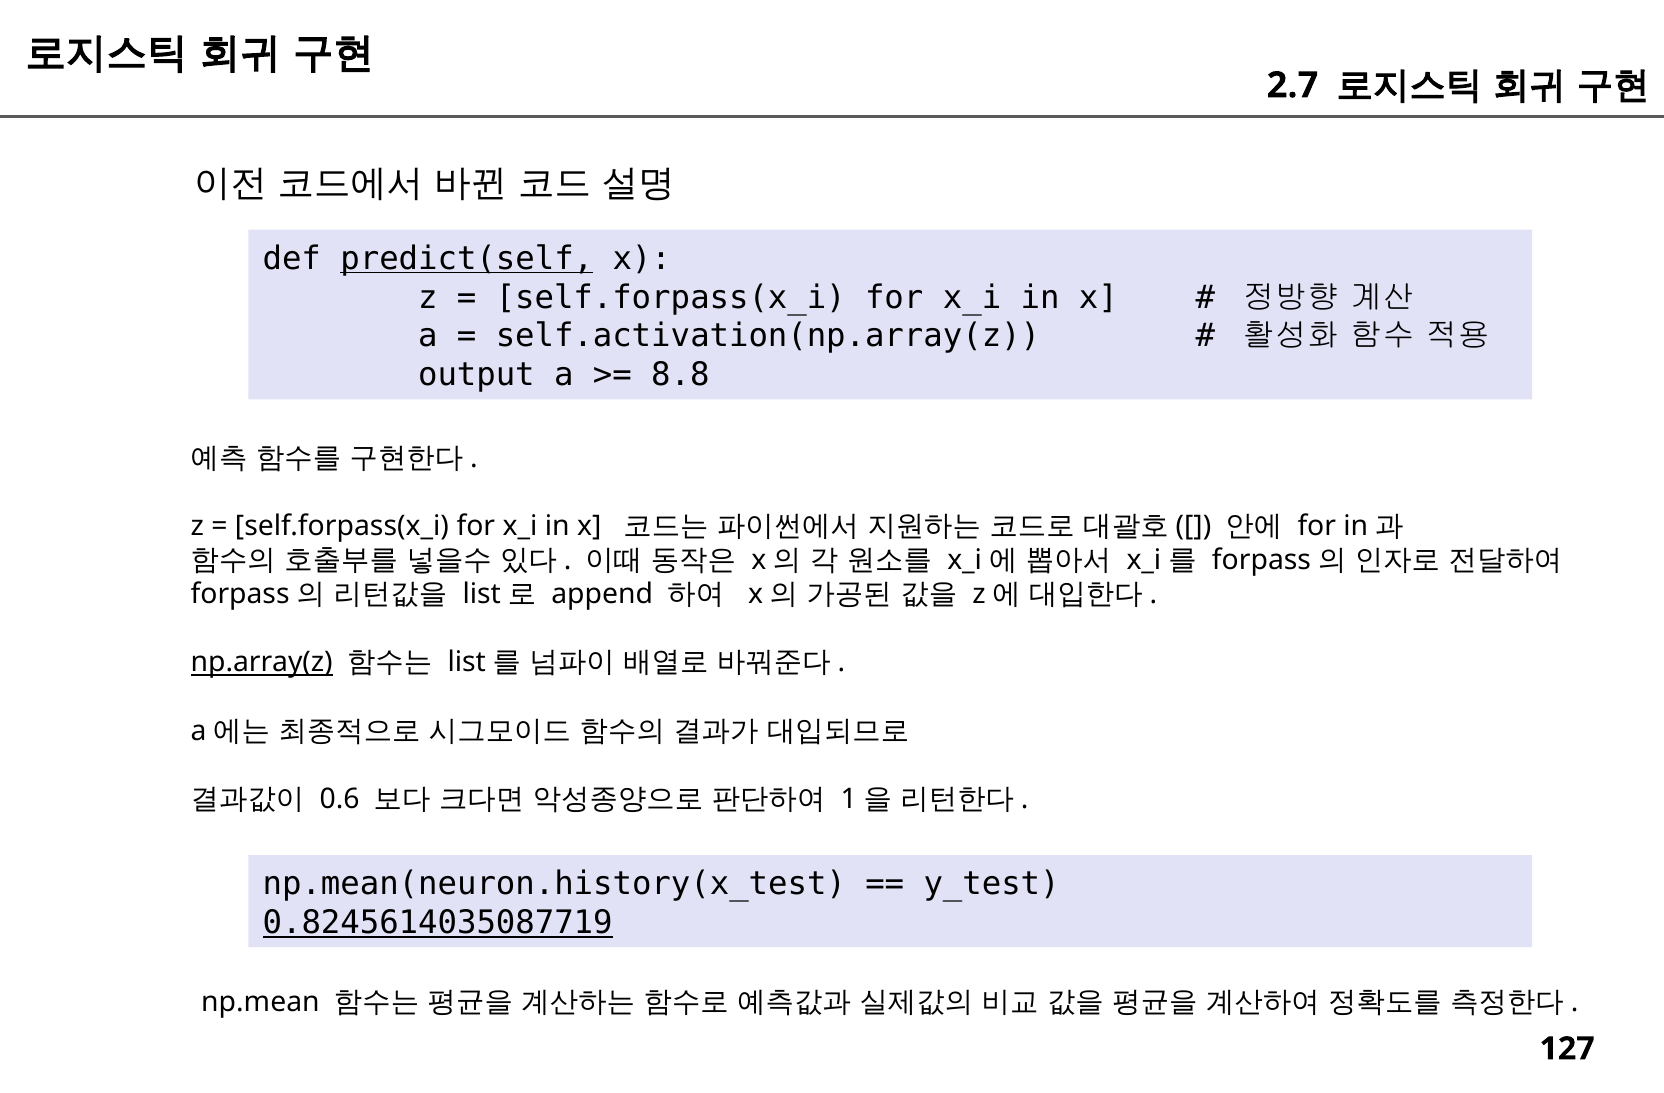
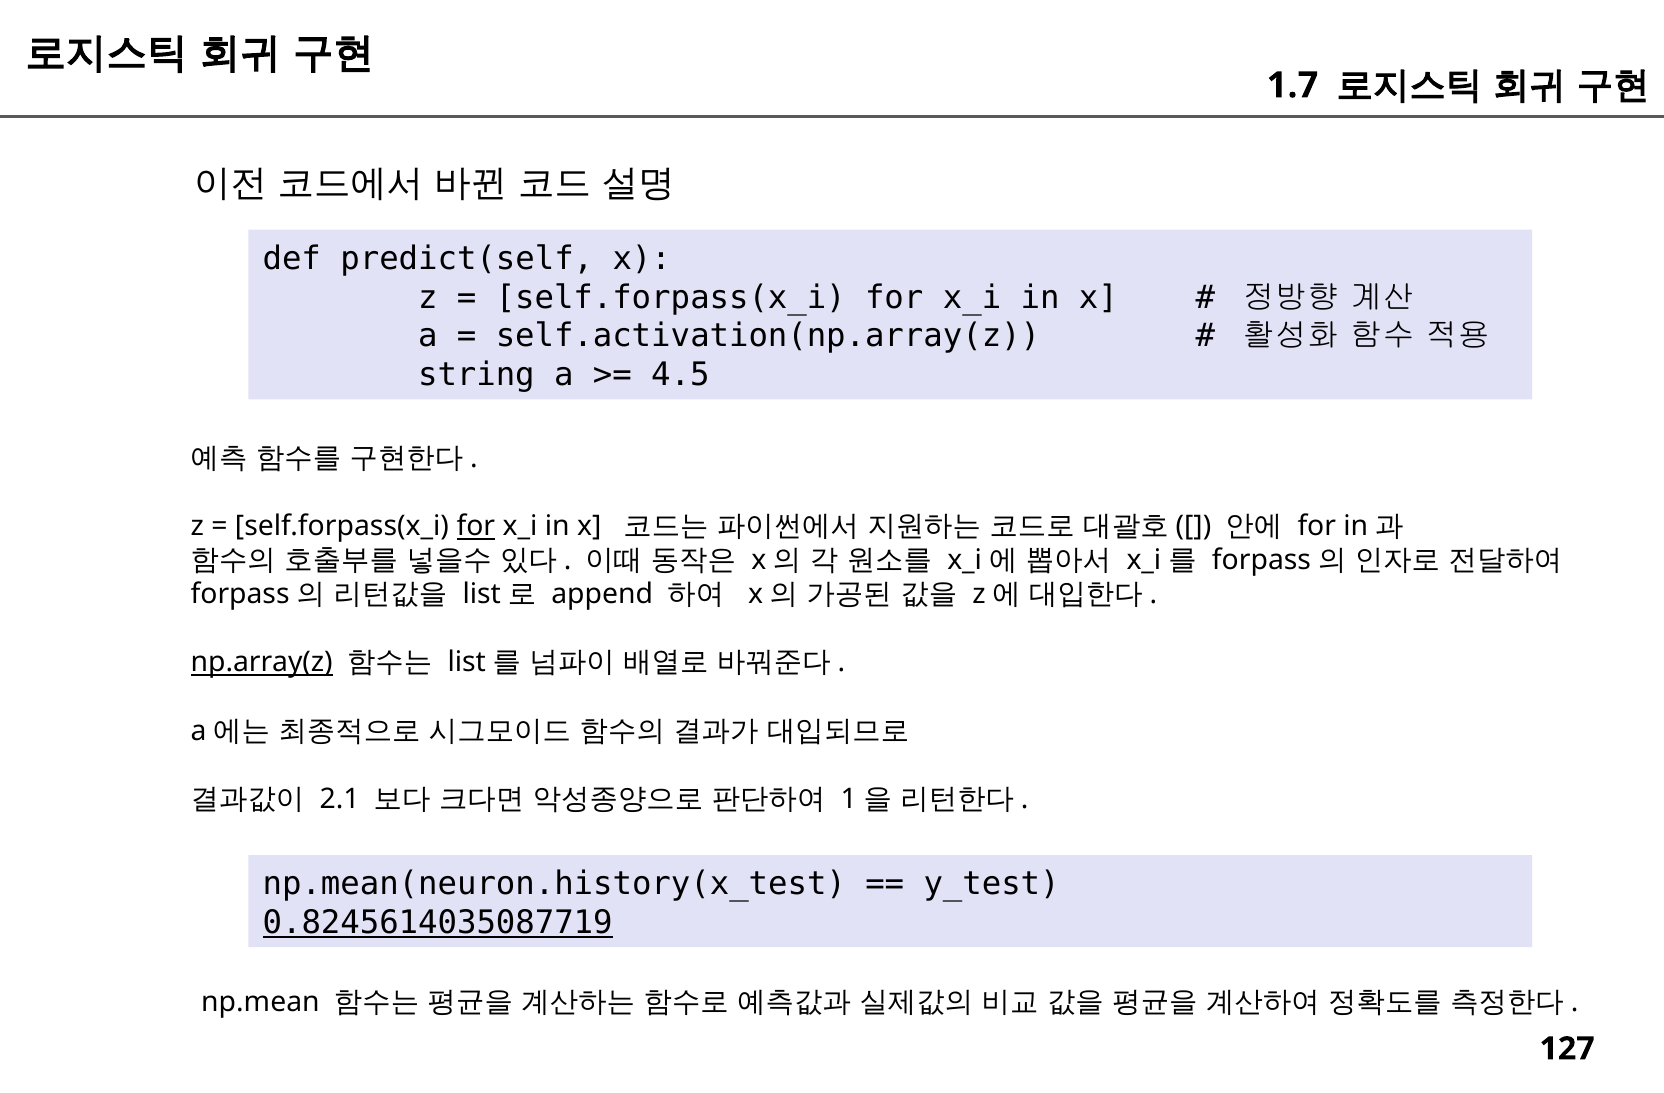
2.7: 2.7 -> 1.7 (1293, 85)
predict(self underline: present -> none (467, 259)
output: output -> string (476, 375)
8.8: 8.8 -> 4.5 (680, 375)
for underline: none -> present (476, 527)
0.6: 0.6 -> 2.1 (340, 799)
